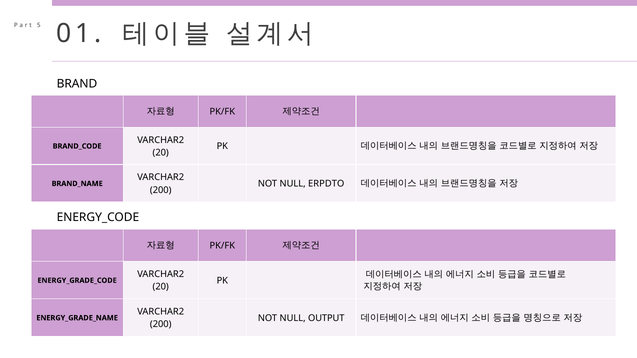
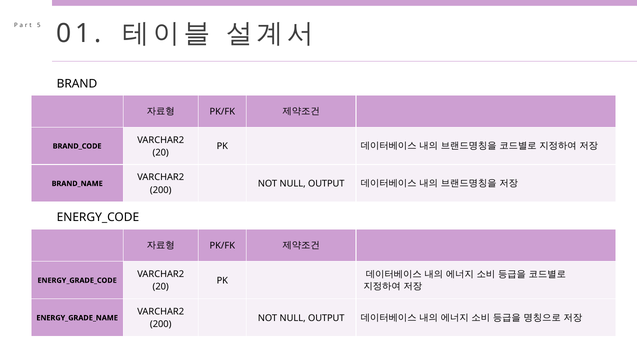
ERPDTO: ERPDTO -> OUTPUT (326, 184)
